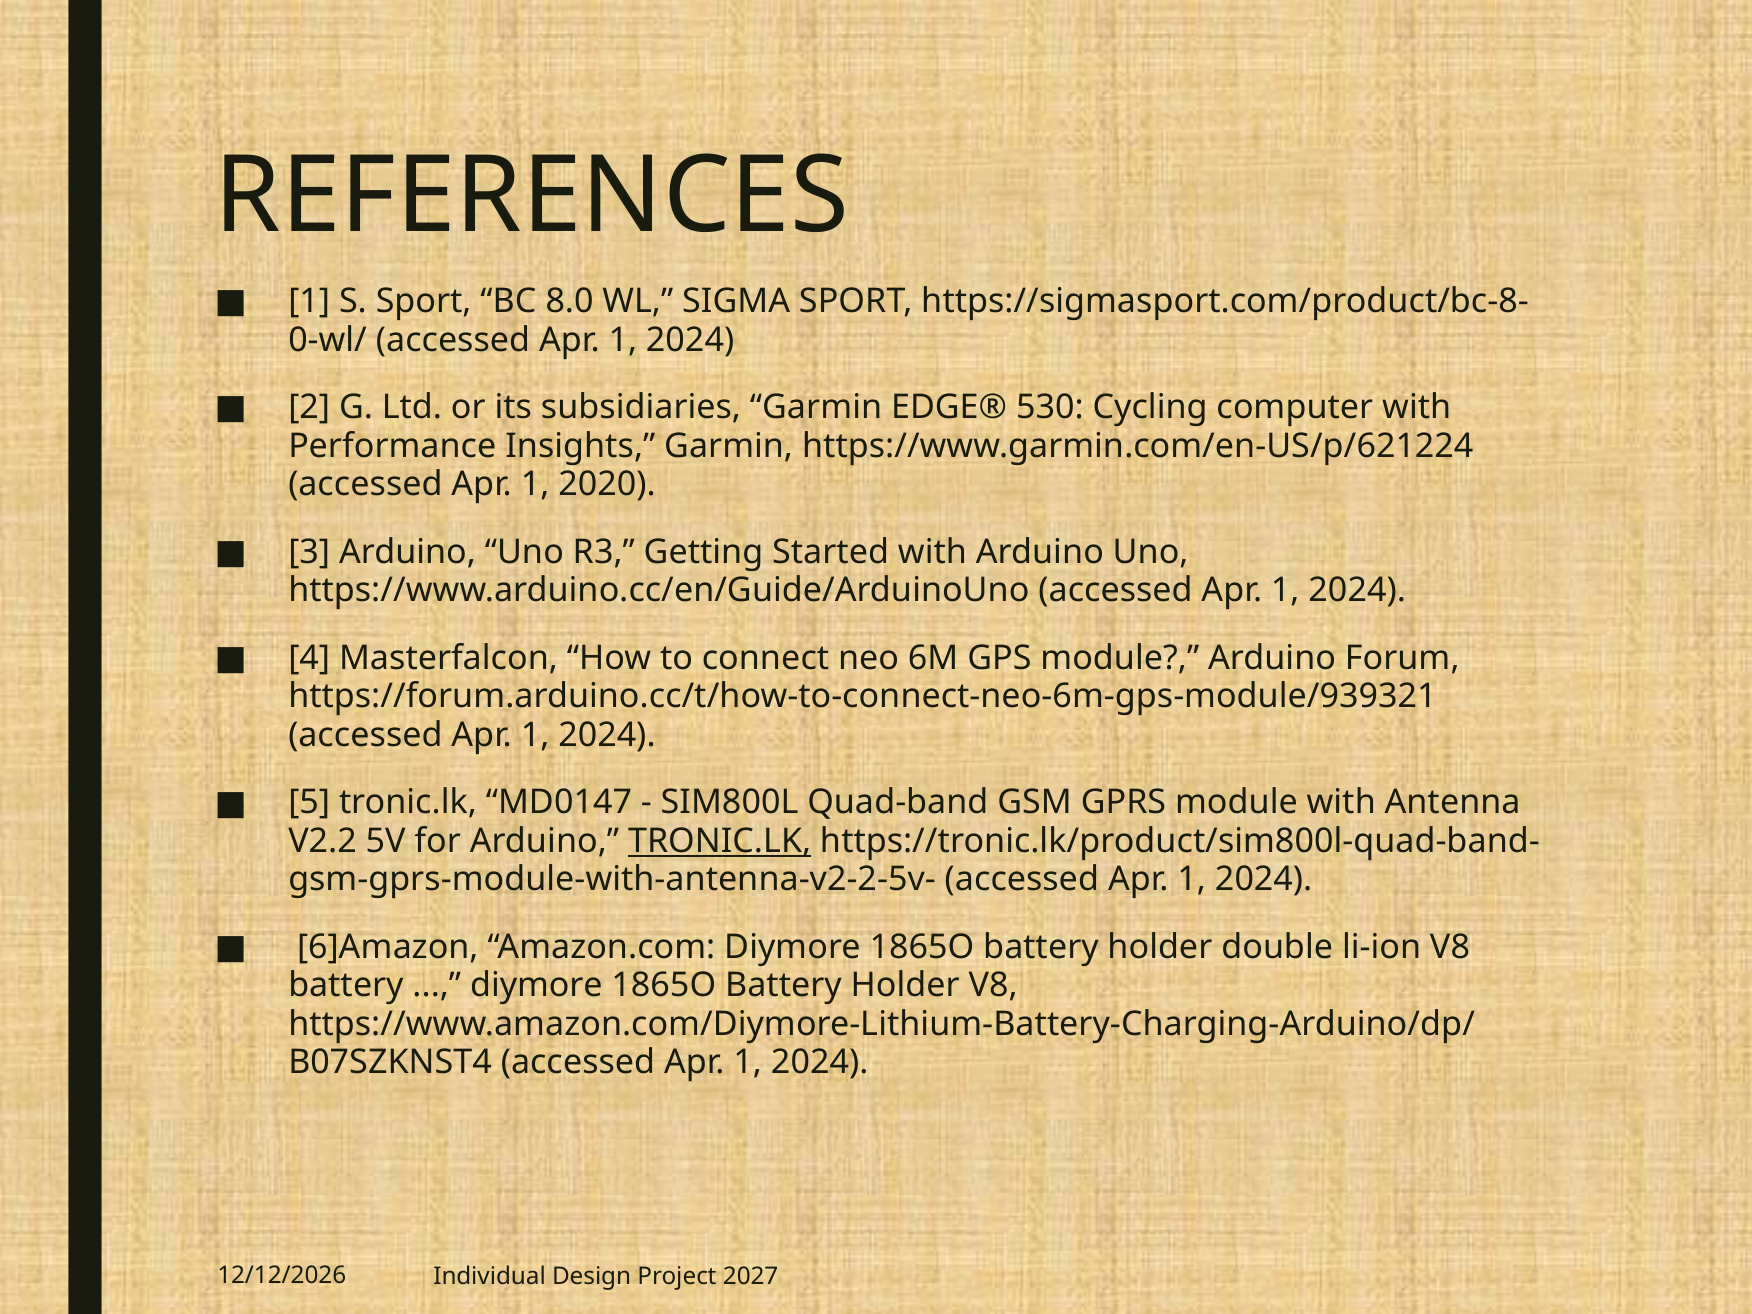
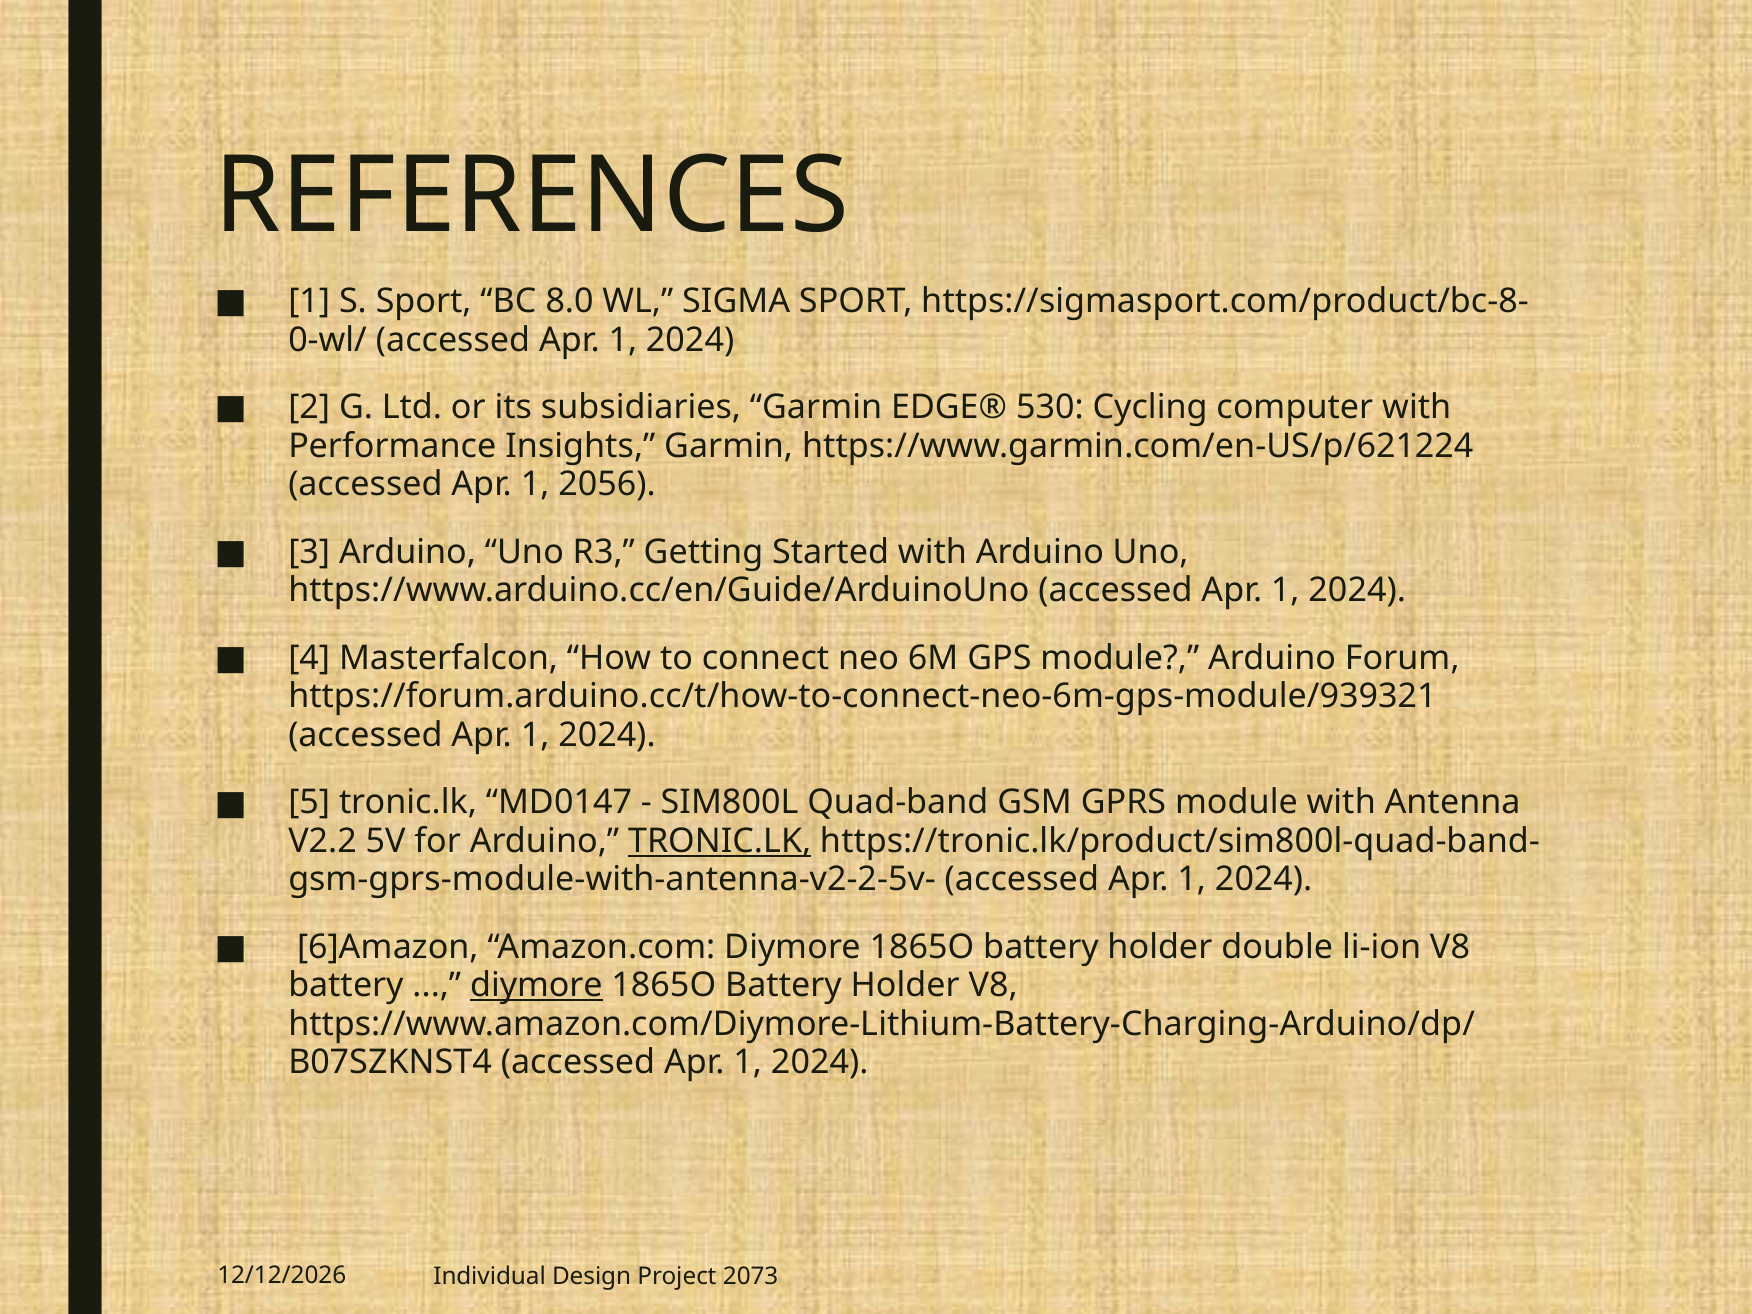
2020: 2020 -> 2056 (607, 484)
diymore underline: none -> present (536, 985)
2027: 2027 -> 2073 (751, 1277)
